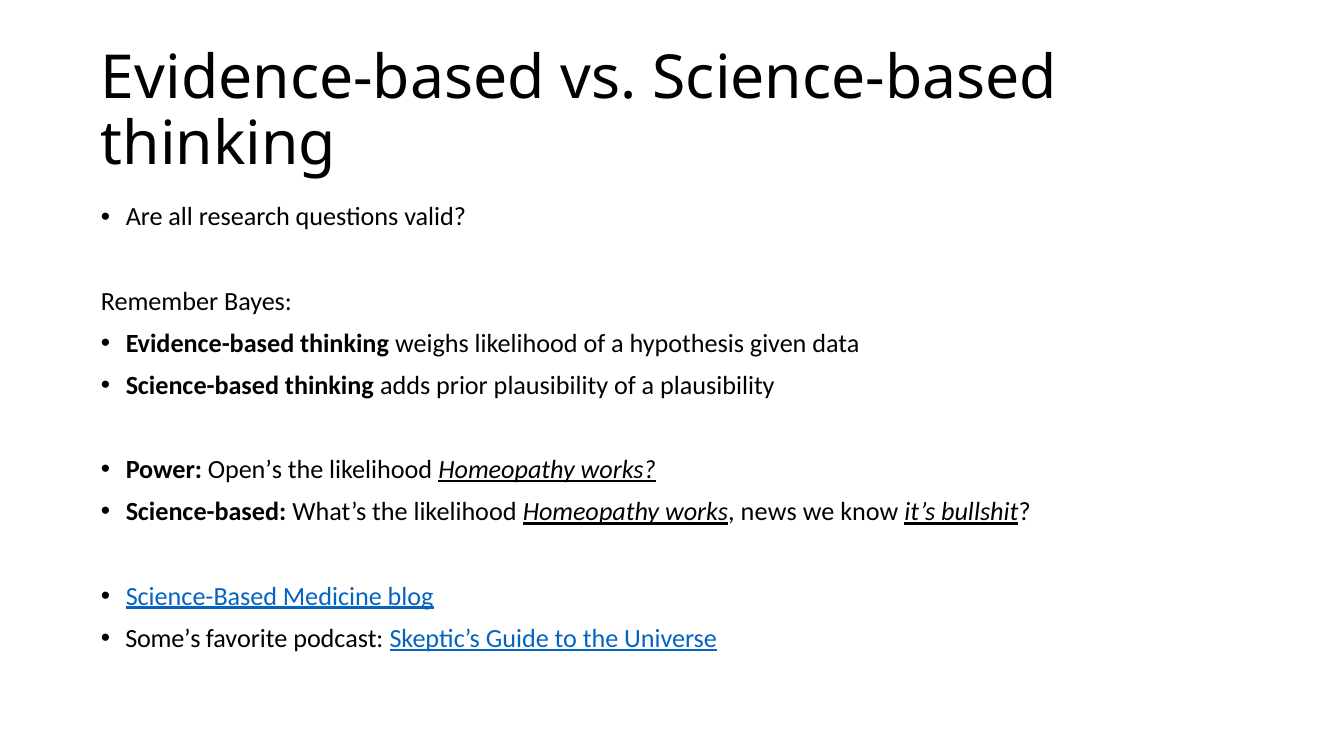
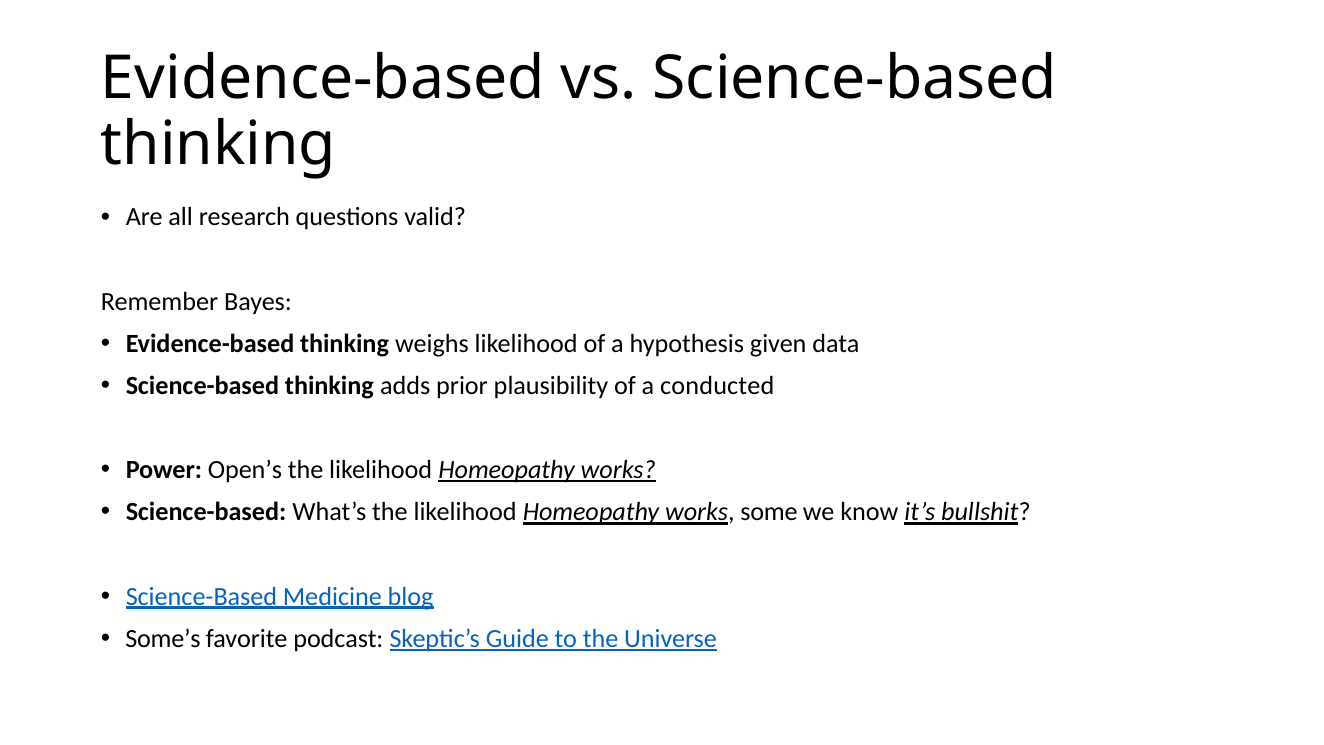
a plausibility: plausibility -> conducted (717, 386)
news: news -> some (769, 512)
